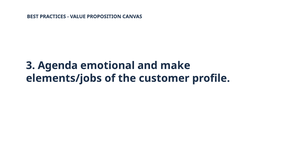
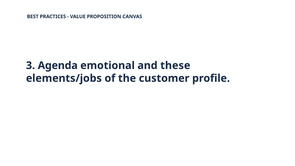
make: make -> these (175, 65)
